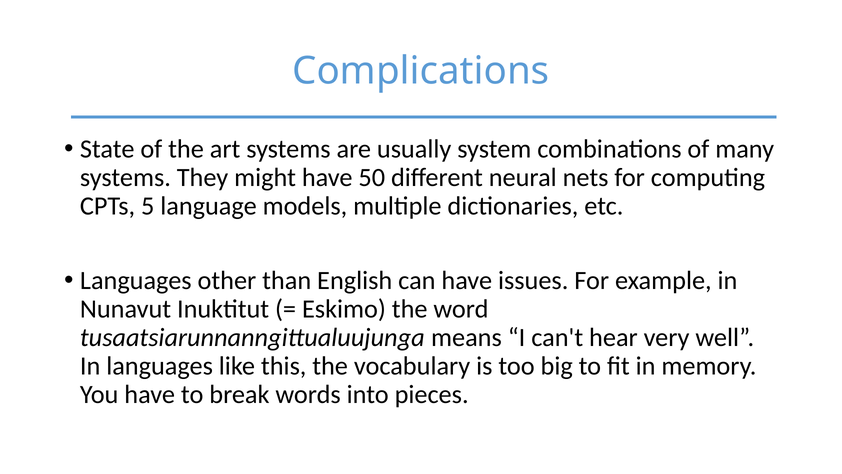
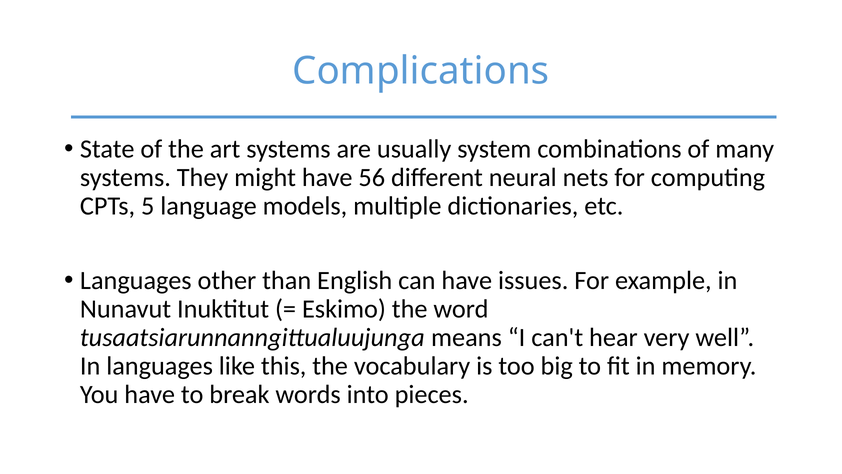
50: 50 -> 56 (372, 178)
